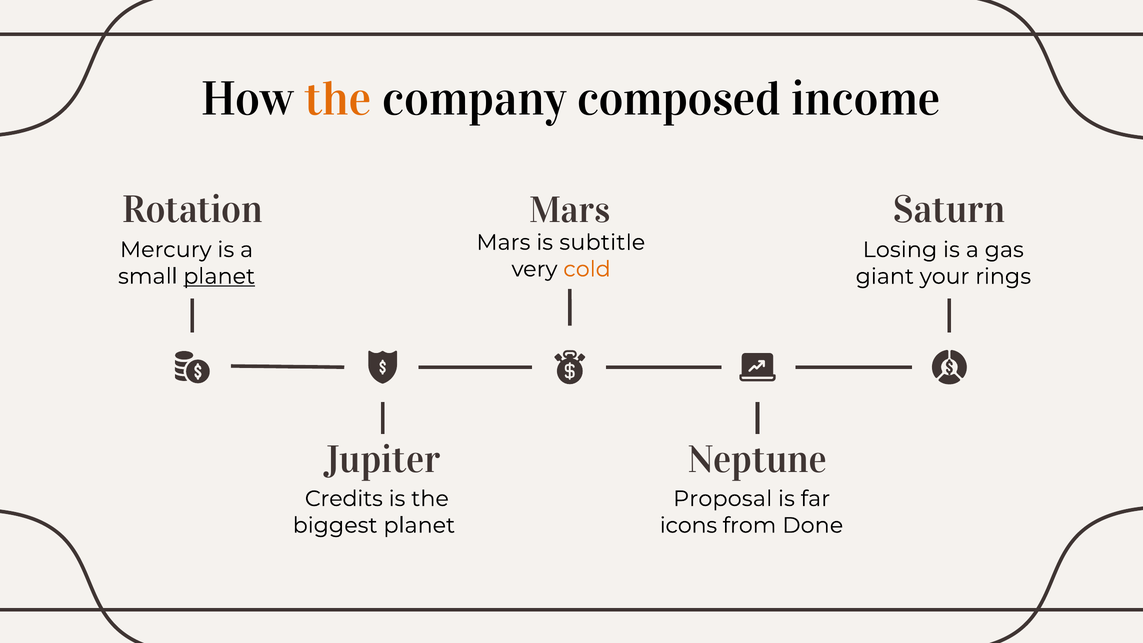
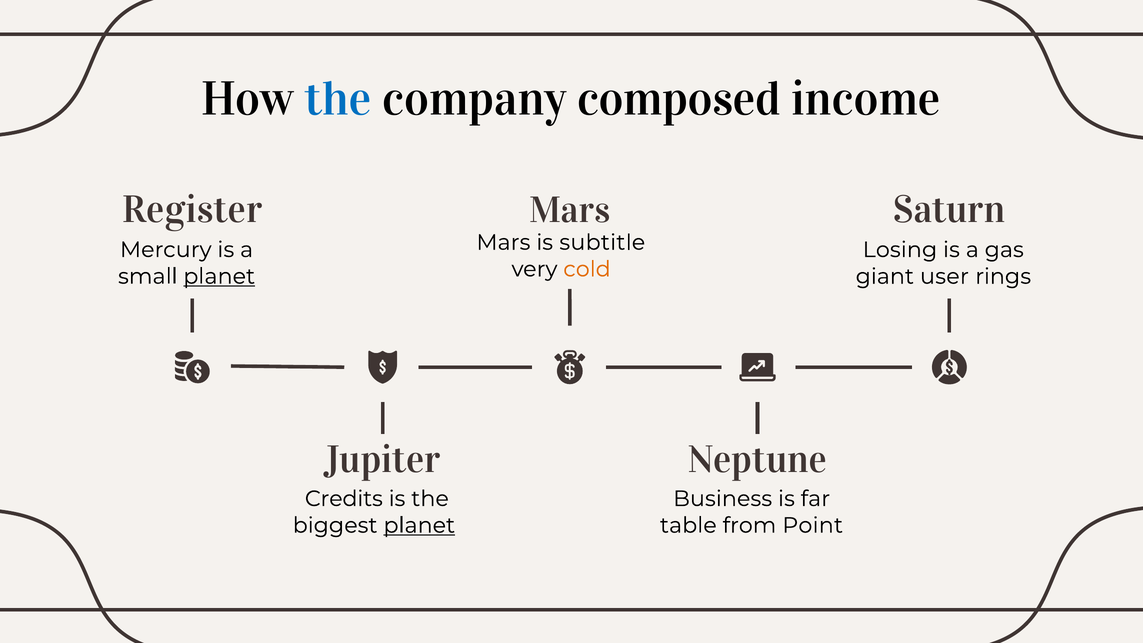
the colour: orange -> blue (338, 99)
Rotation: Rotation -> Register (192, 210)
your: your -> user (944, 276)
Proposal: Proposal -> Business (723, 499)
planet underline: none -> present (419, 525)
icons: icons -> table (688, 525)
Done: Done -> Point (813, 525)
